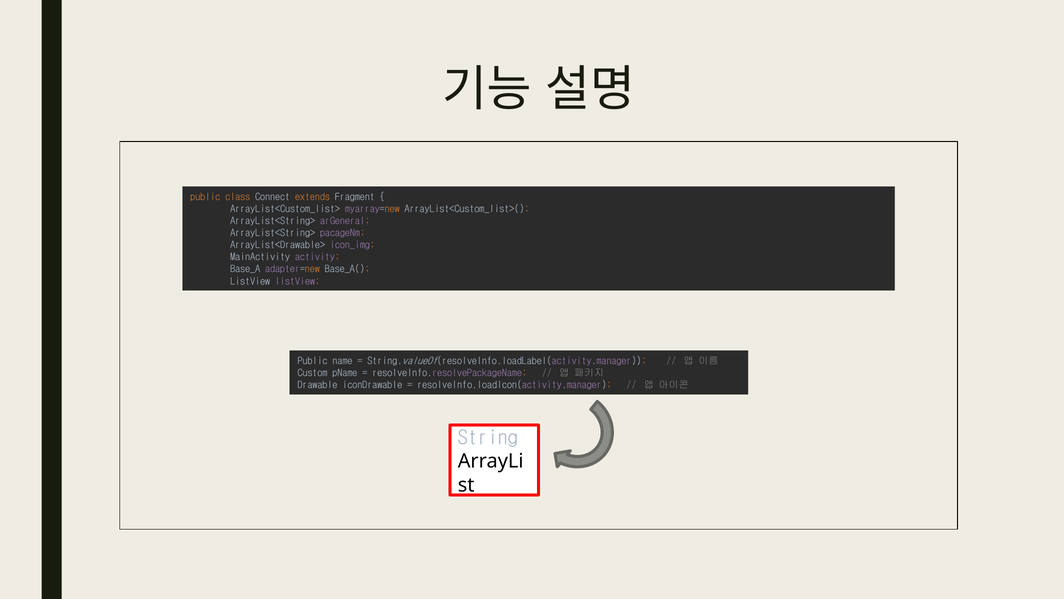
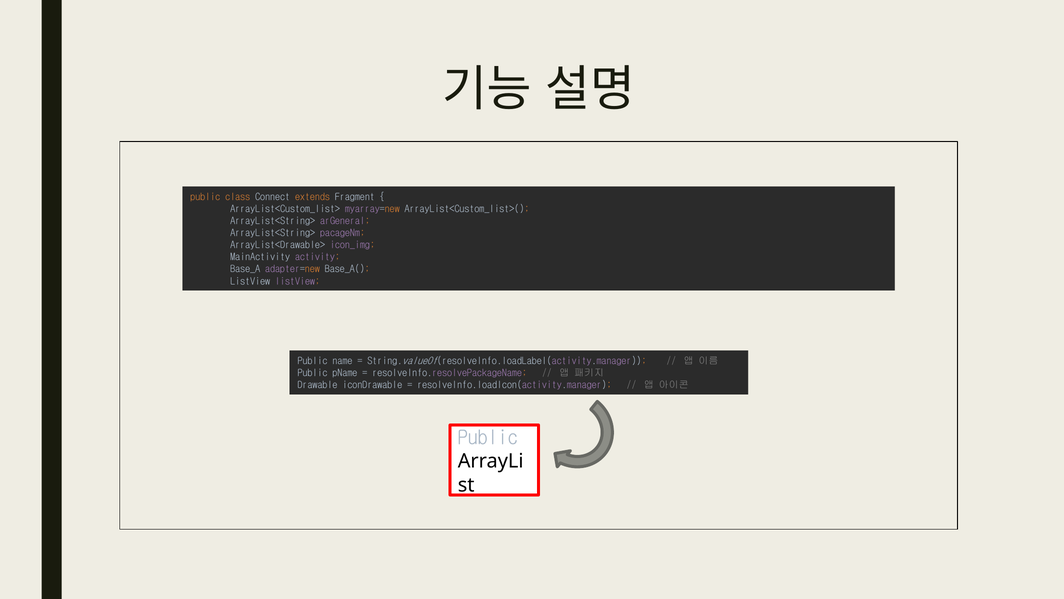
Custom: Custom -> Public (312, 373)
String: String -> Public (488, 437)
